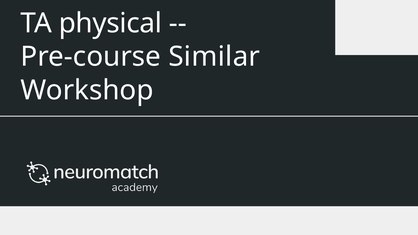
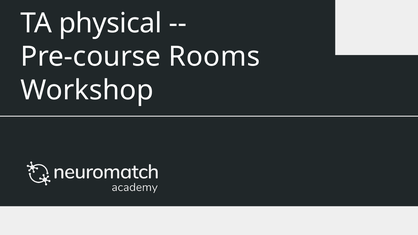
Similar: Similar -> Rooms (214, 57)
